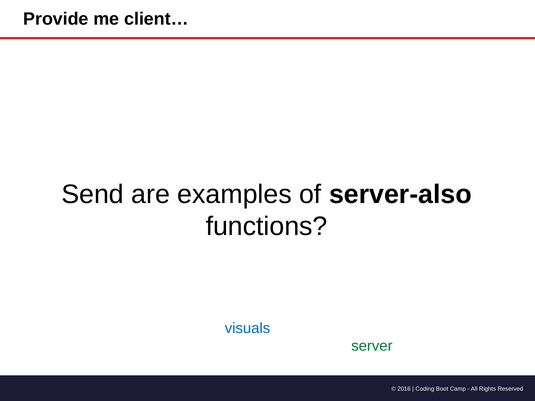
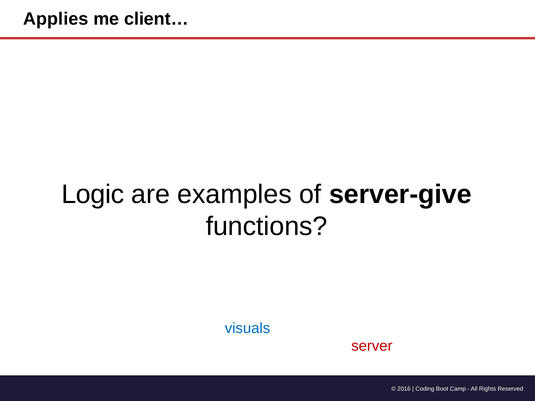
Provide: Provide -> Applies (56, 19)
Send: Send -> Logic (93, 194)
server-also: server-also -> server-give (400, 194)
server colour: green -> red (372, 346)
